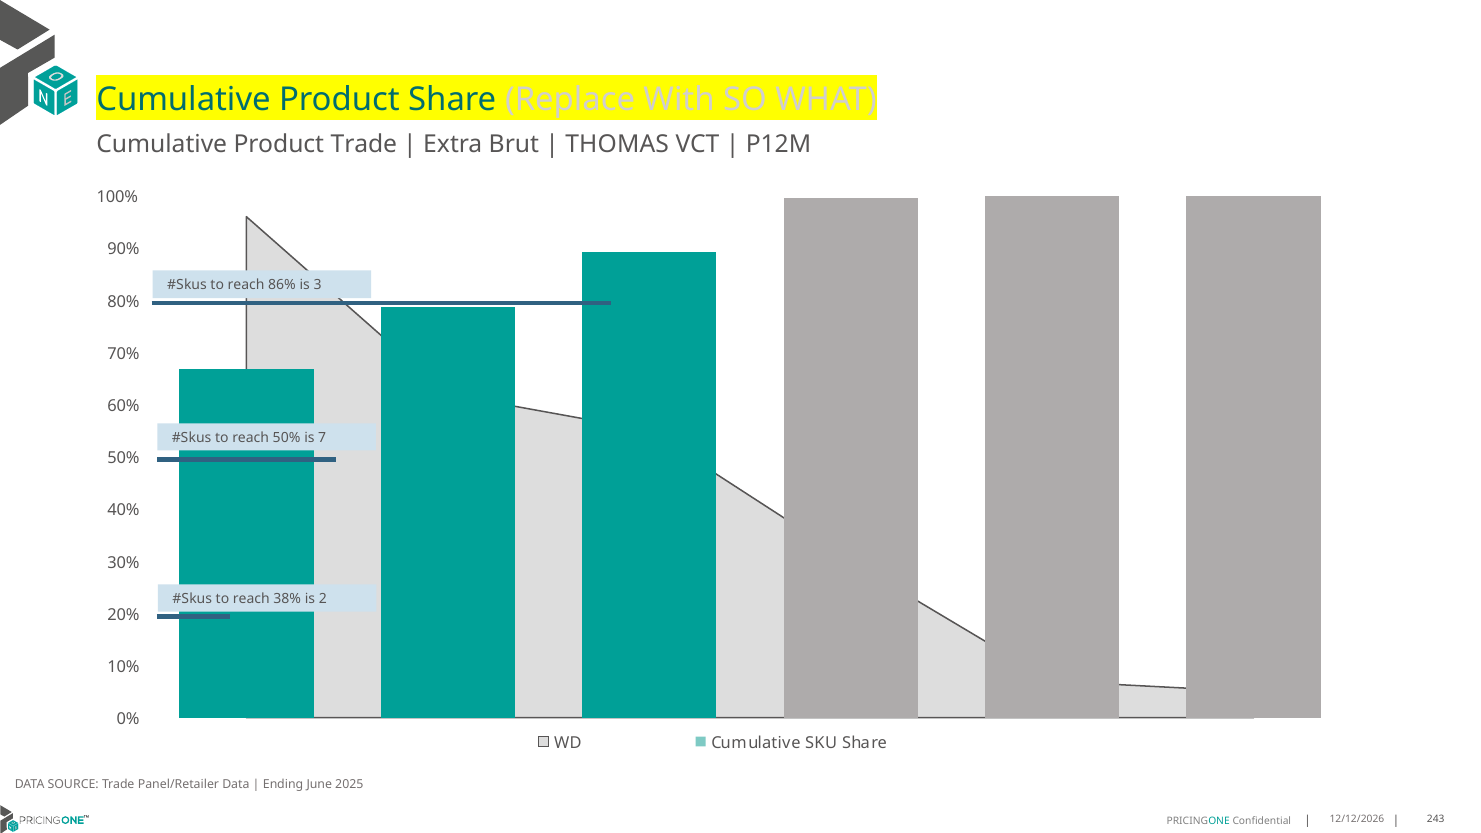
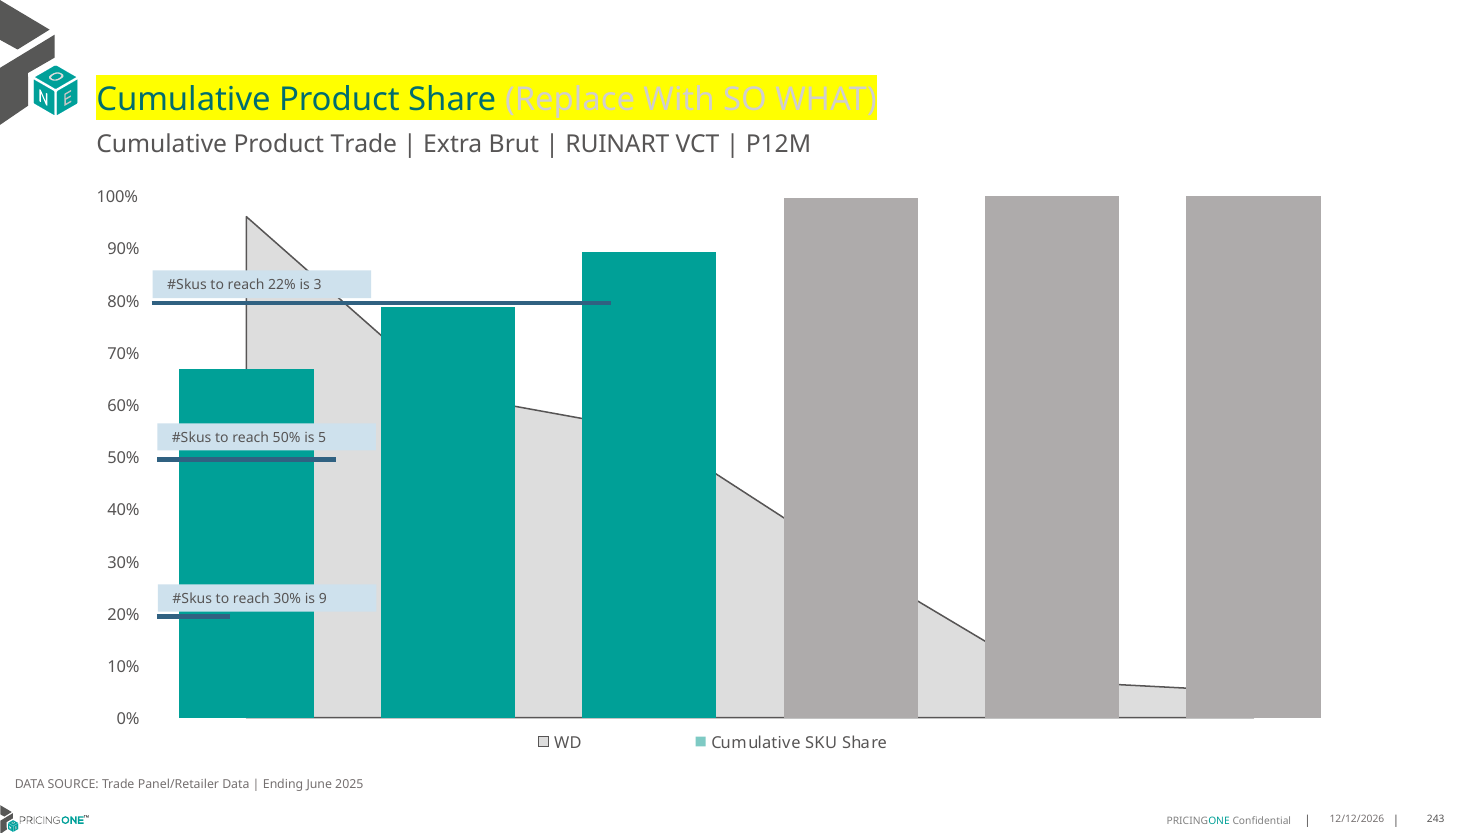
THOMAS: THOMAS -> RUINART (617, 144)
86%: 86% -> 22% (282, 285)
7: 7 -> 5 (322, 438)
reach 38%: 38% -> 30% (287, 599)
2: 2 -> 9 (323, 599)
